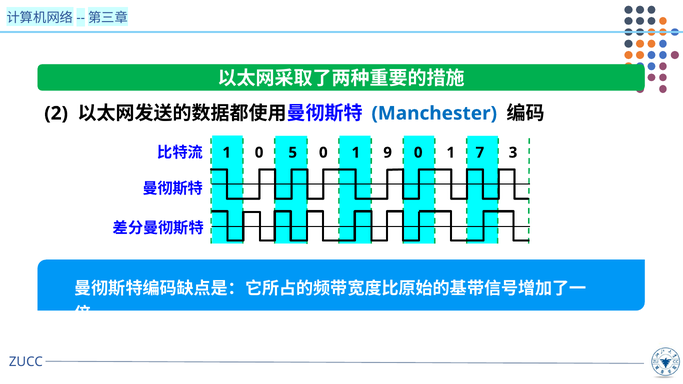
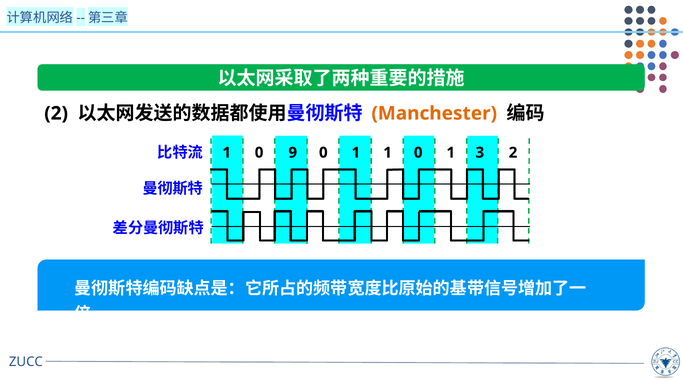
Manchester colour: blue -> orange (434, 113)
5: 5 -> 9 (293, 153)
0 9: 9 -> 1 (388, 153)
7: 7 -> 3 (480, 153)
1 3: 3 -> 2 (513, 153)
